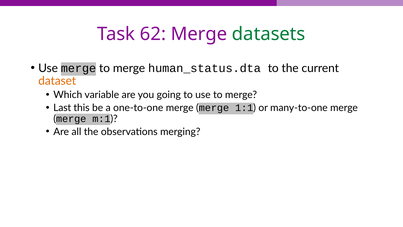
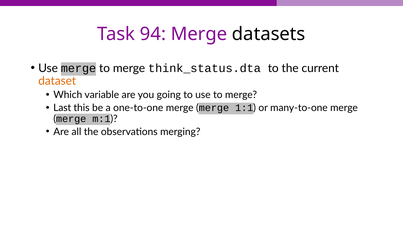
62: 62 -> 94 (153, 34)
datasets colour: green -> black (269, 34)
human_status.dta: human_status.dta -> think_status.dta (204, 68)
